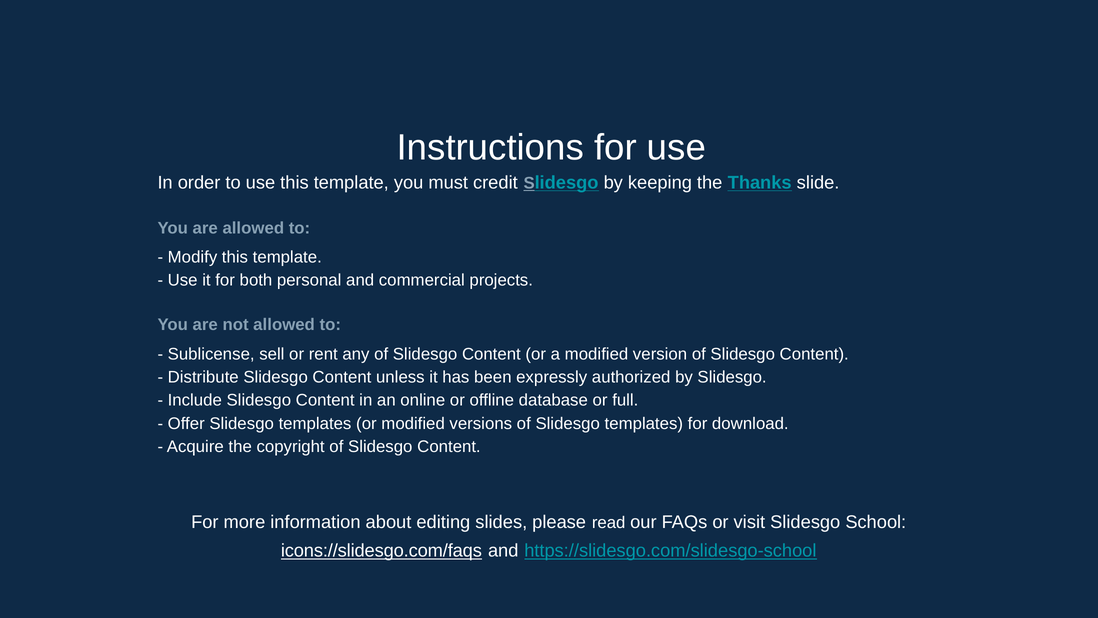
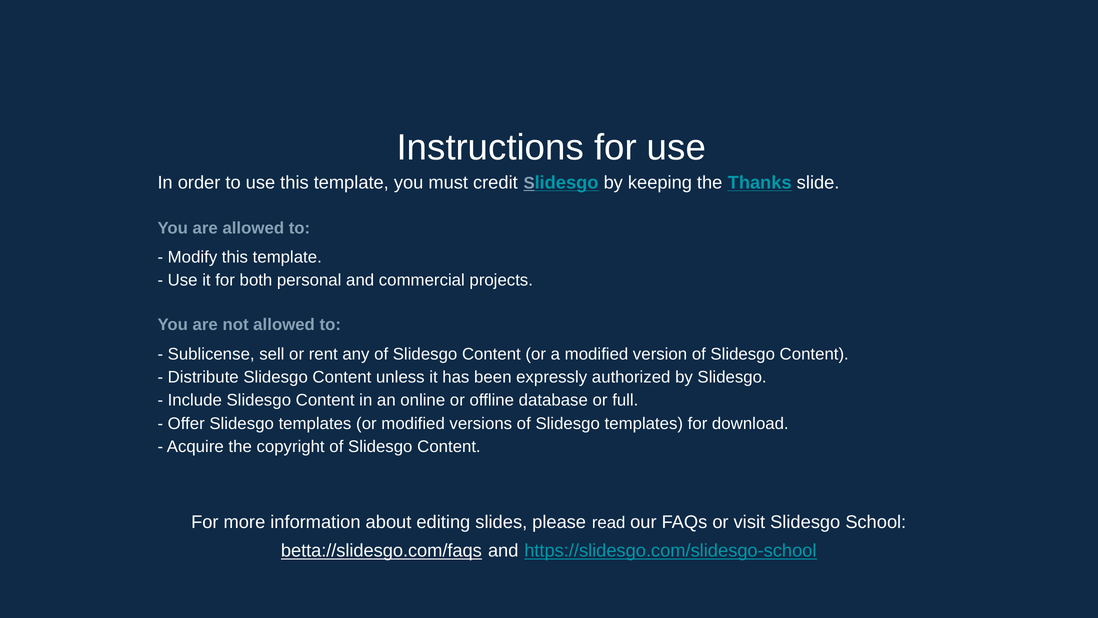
icons://slidesgo.com/faqs: icons://slidesgo.com/faqs -> betta://slidesgo.com/faqs (381, 551)
